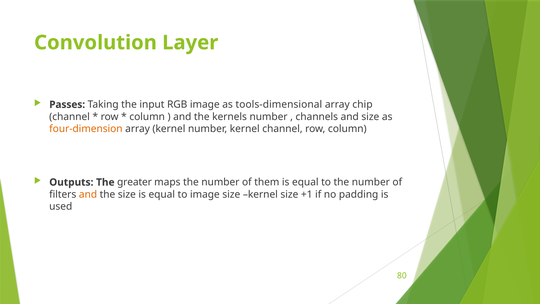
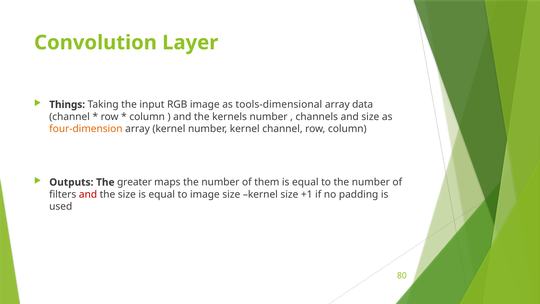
Passes: Passes -> Things (67, 105)
chip: chip -> data (363, 105)
and colour: orange -> red (88, 194)
